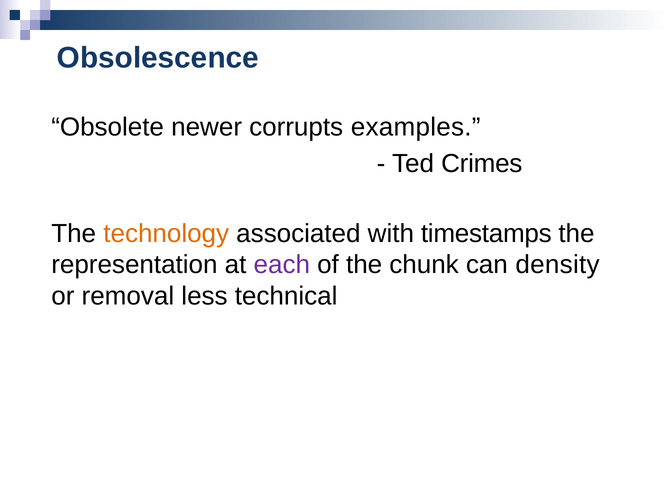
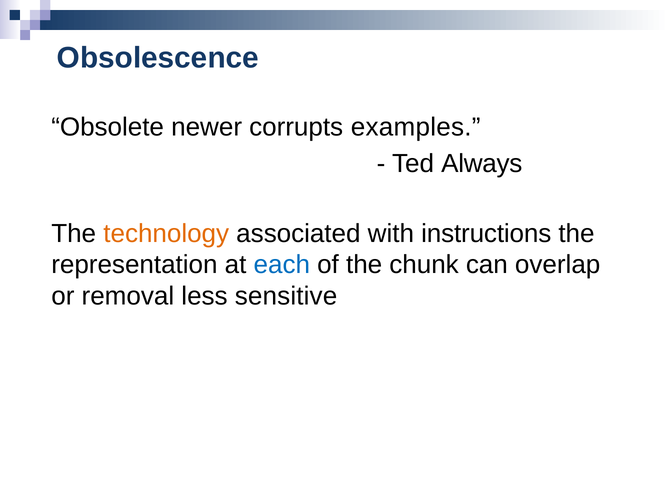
Crimes: Crimes -> Always (482, 163)
timestamps: timestamps -> instructions (486, 233)
each colour: purple -> blue (282, 265)
density: density -> overlap (558, 265)
technical: technical -> sensitive (286, 296)
